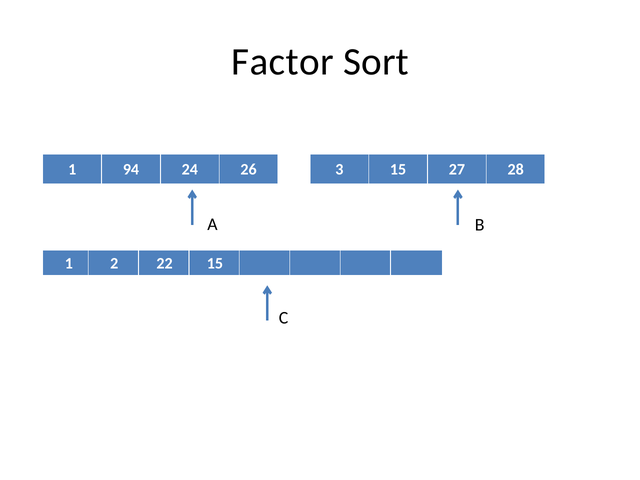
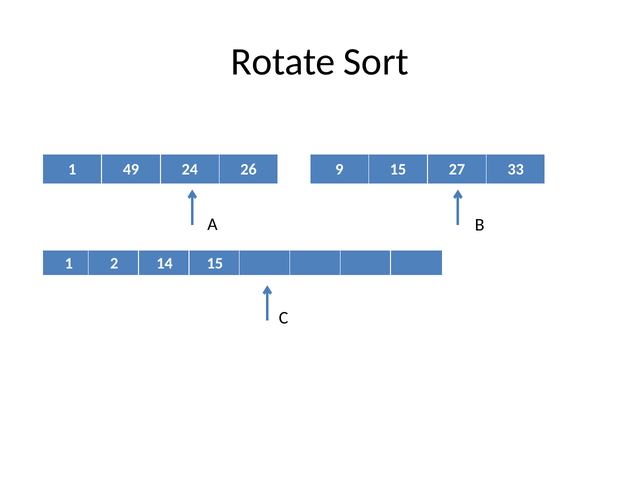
Factor: Factor -> Rotate (283, 62)
94: 94 -> 49 (131, 170)
3: 3 -> 9 (339, 170)
28: 28 -> 33 (516, 170)
22: 22 -> 14 (165, 263)
